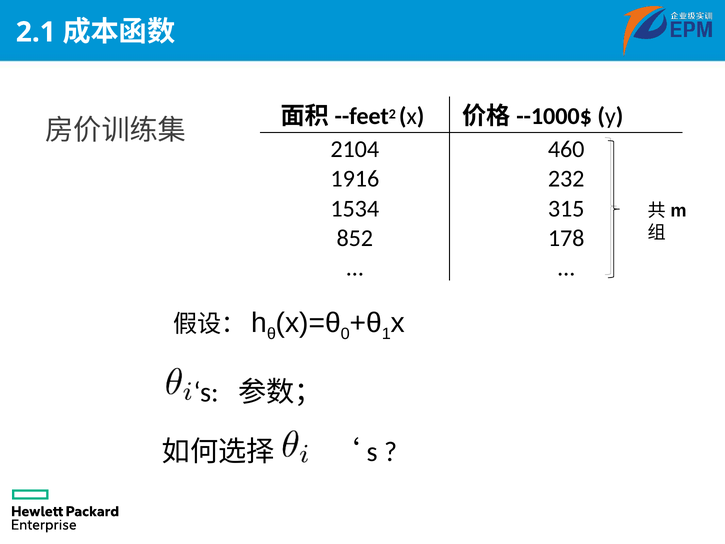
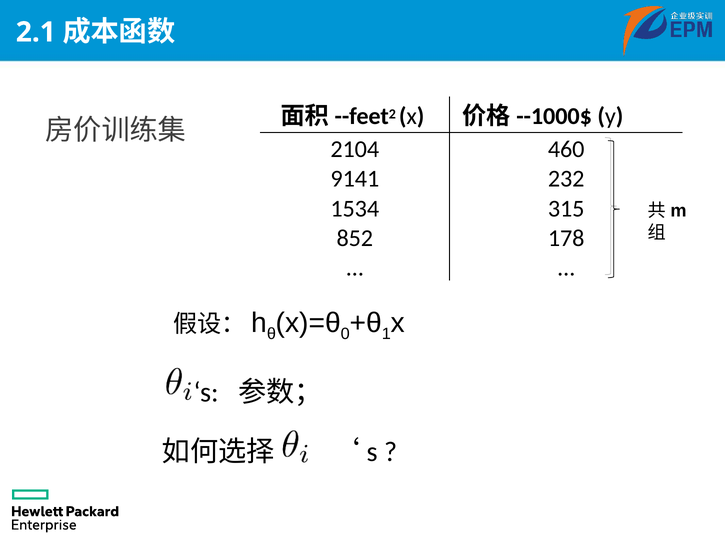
1916: 1916 -> 9141 (355, 179)
